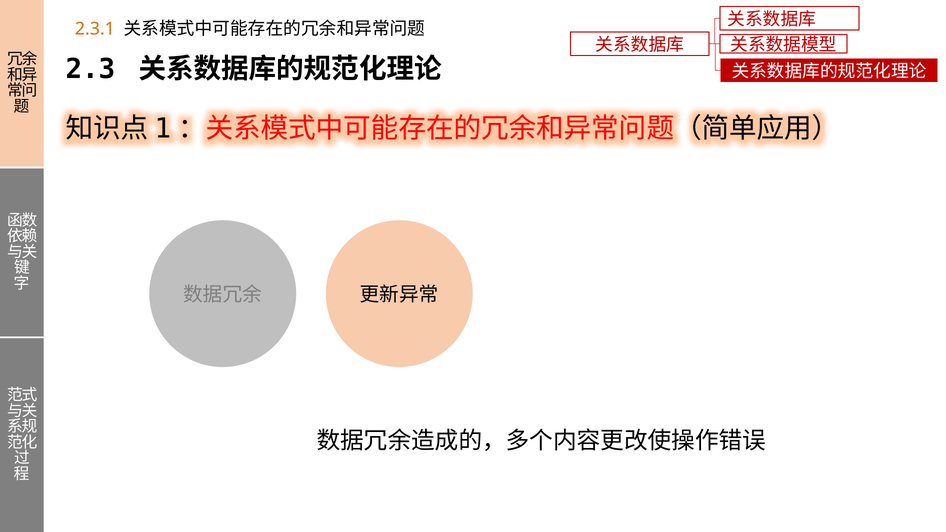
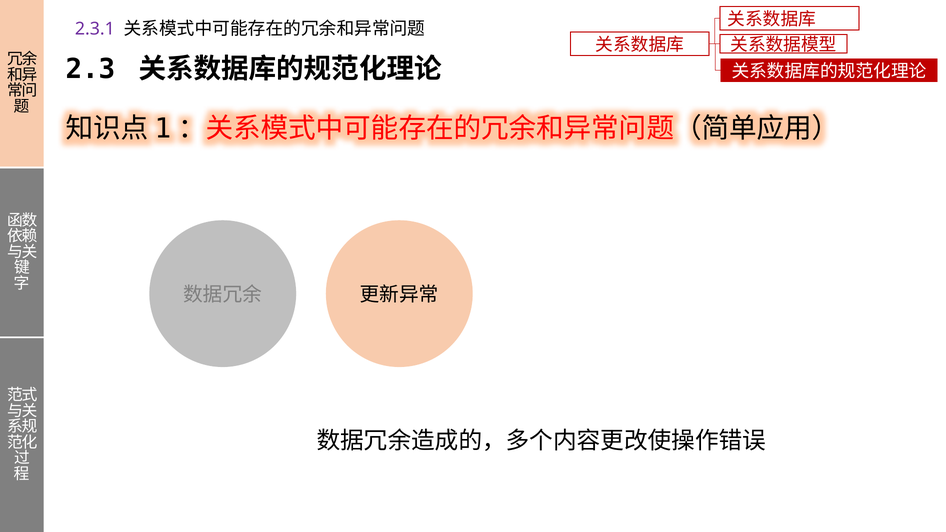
2.3.1 colour: orange -> purple (95, 29)
